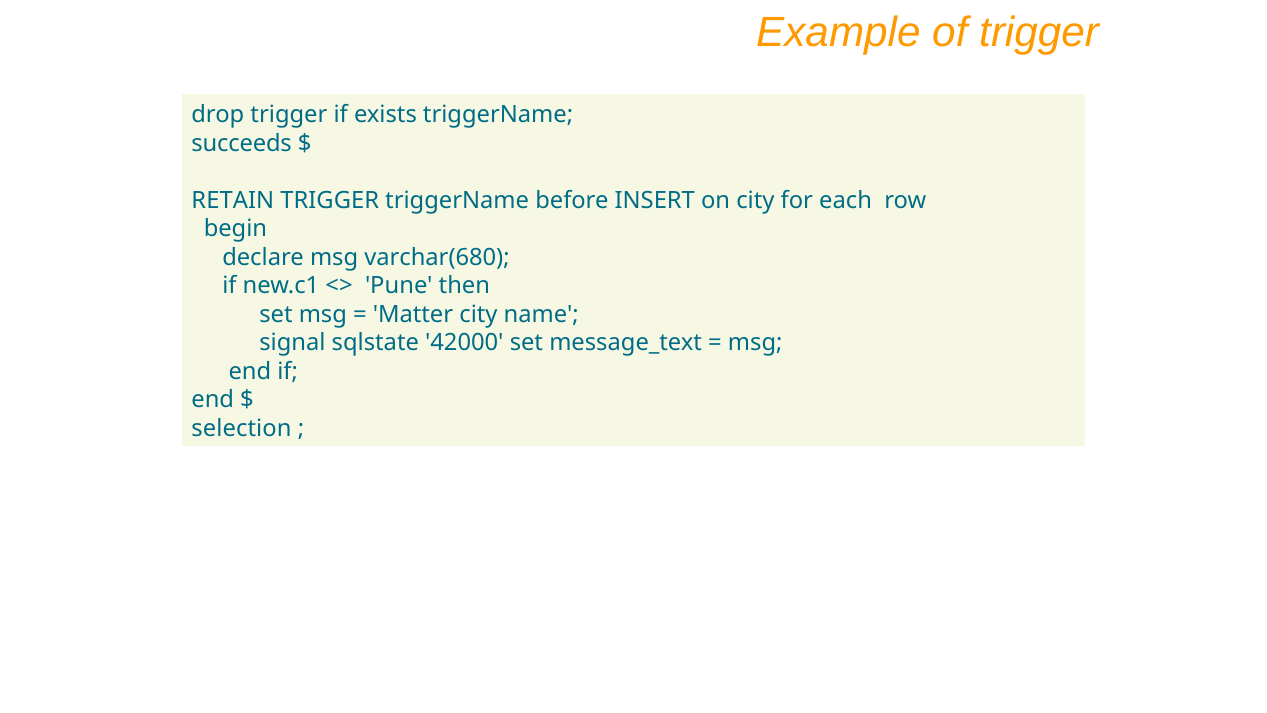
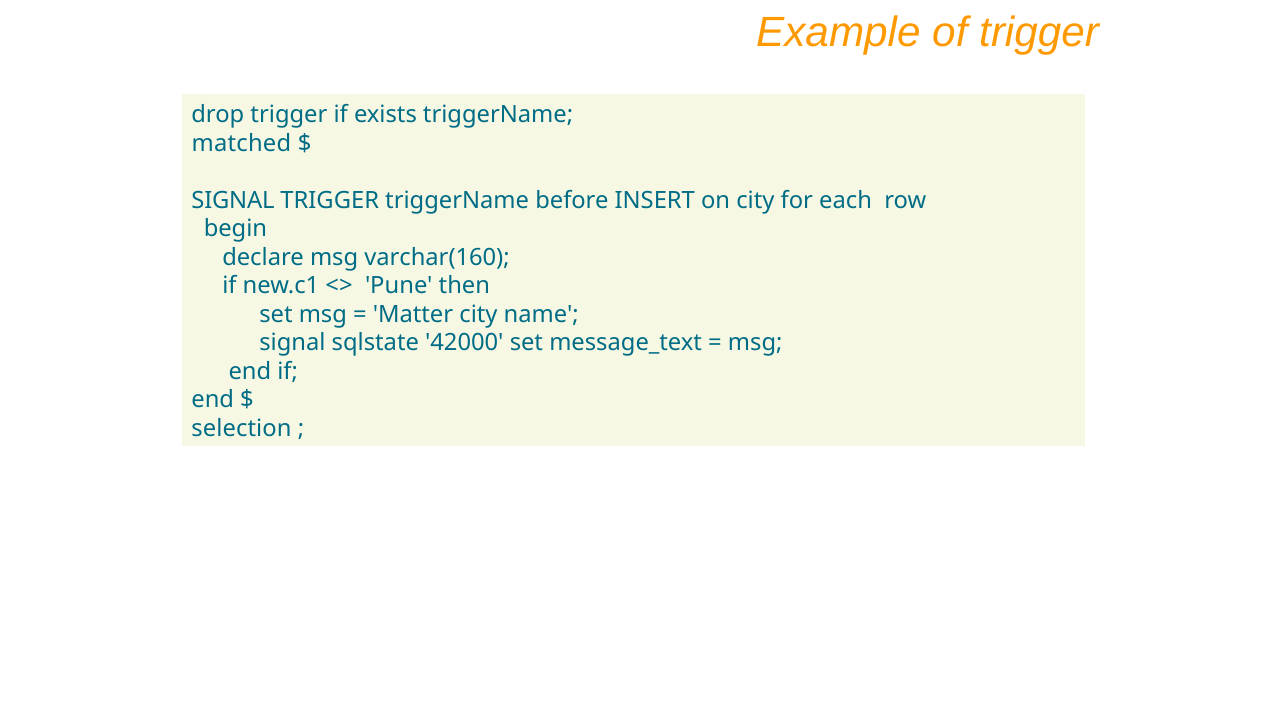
succeeds: succeeds -> matched (241, 143)
RETAIN: RETAIN -> SIGNAL (233, 200)
varchar(680: varchar(680 -> varchar(160 (437, 257)
